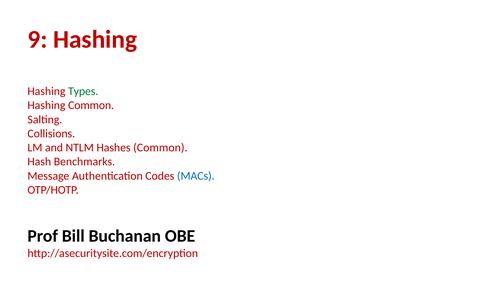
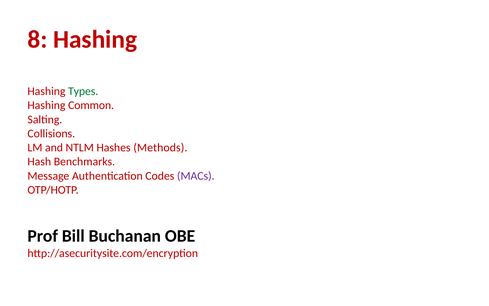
9: 9 -> 8 (37, 39)
Hashes Common: Common -> Methods (160, 147)
MACs colour: blue -> purple (196, 176)
